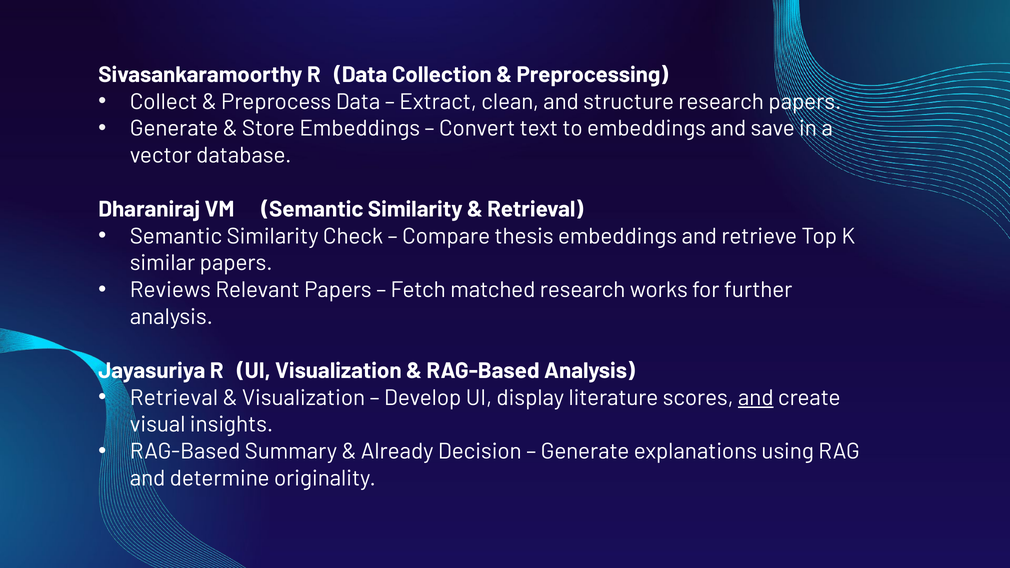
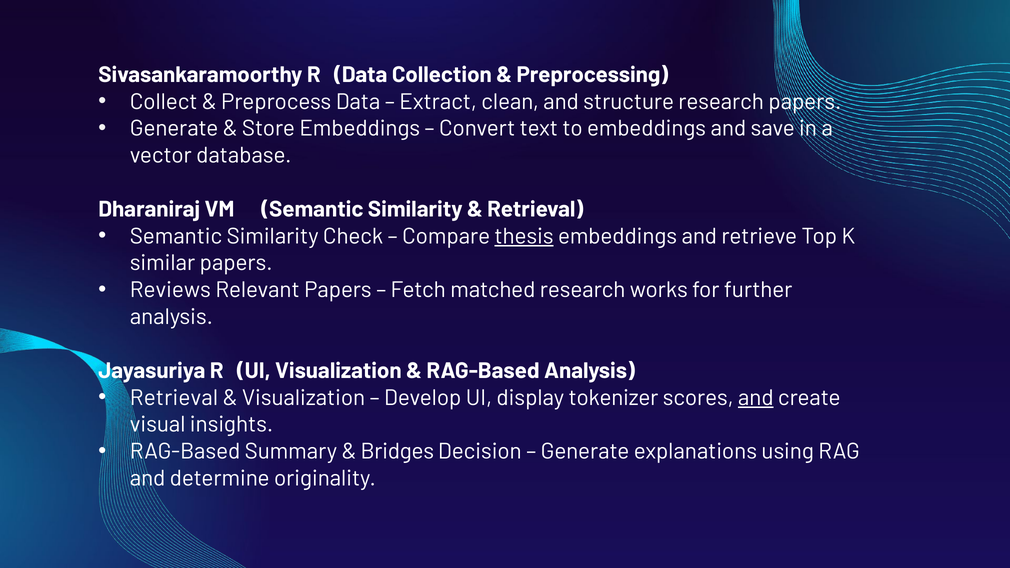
thesis underline: none -> present (524, 236)
literature: literature -> tokenizer (613, 398)
Already: Already -> Bridges (397, 452)
